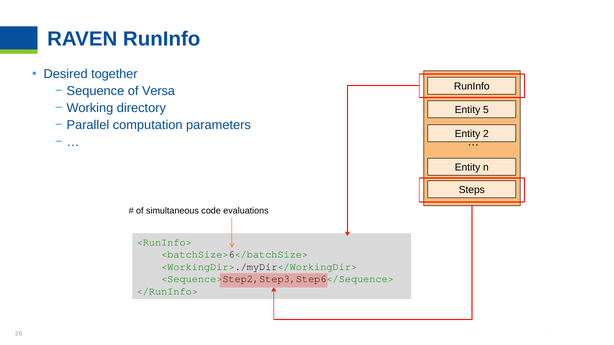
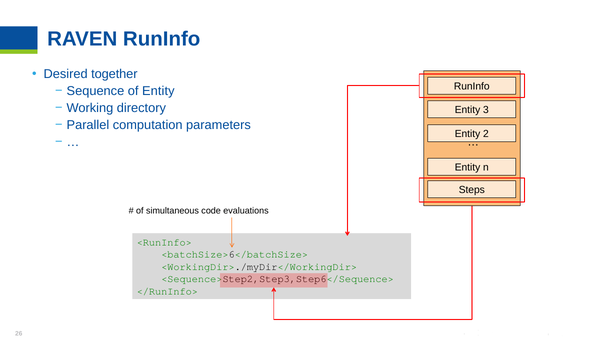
of Versa: Versa -> Entity (158, 91)
5: 5 -> 3 (486, 110)
